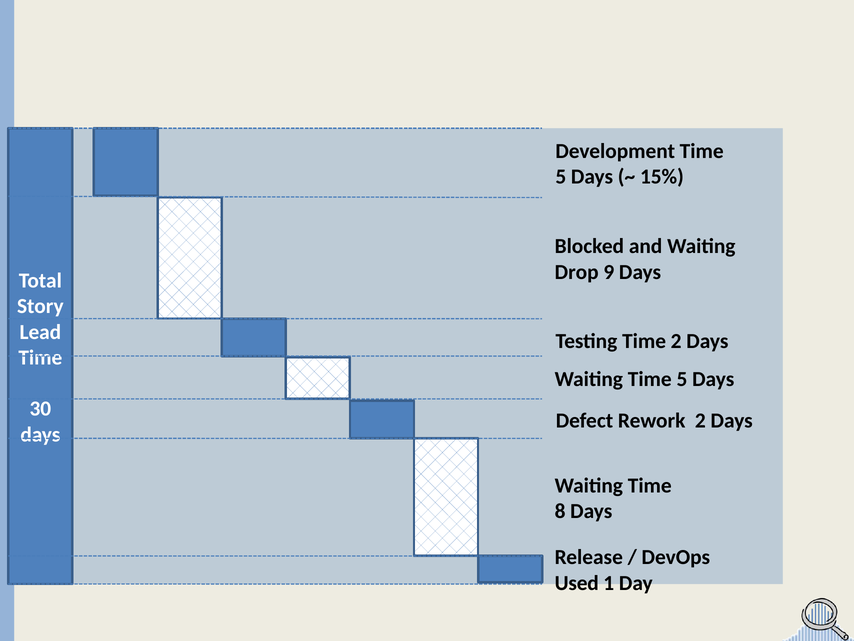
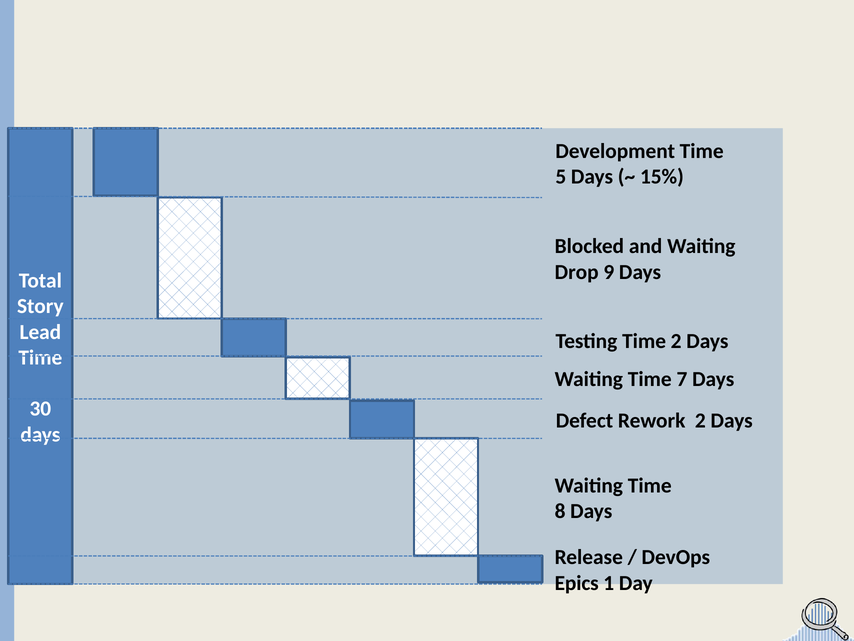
Waiting Time 5: 5 -> 7 (682, 379)
Used: Used -> Epics (577, 583)
